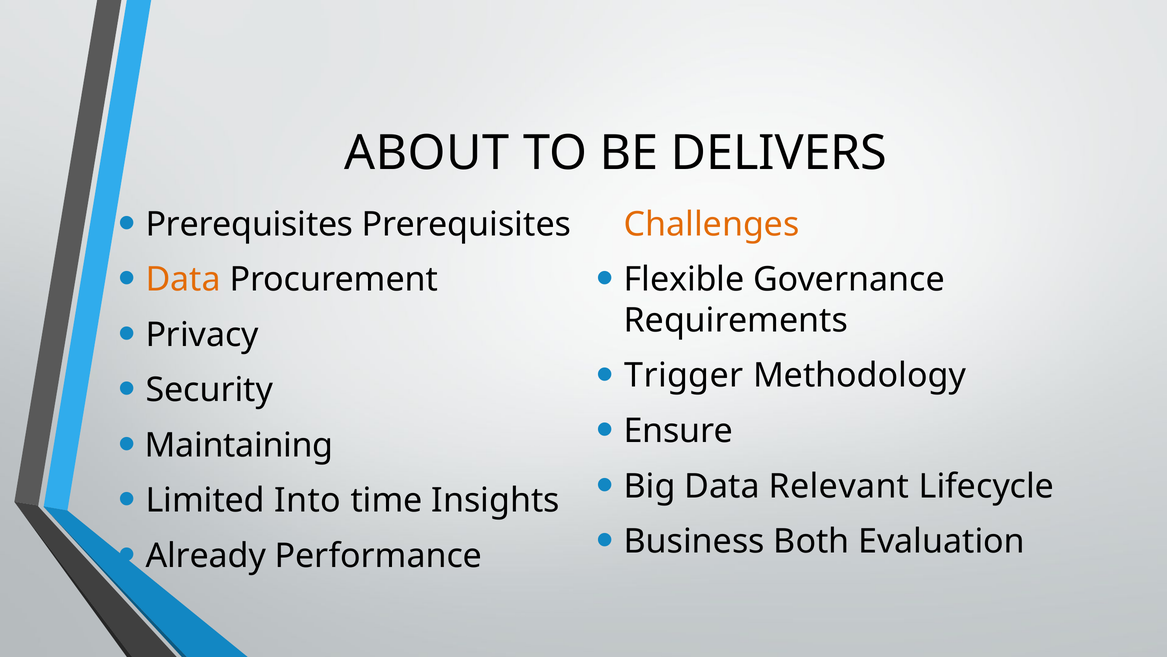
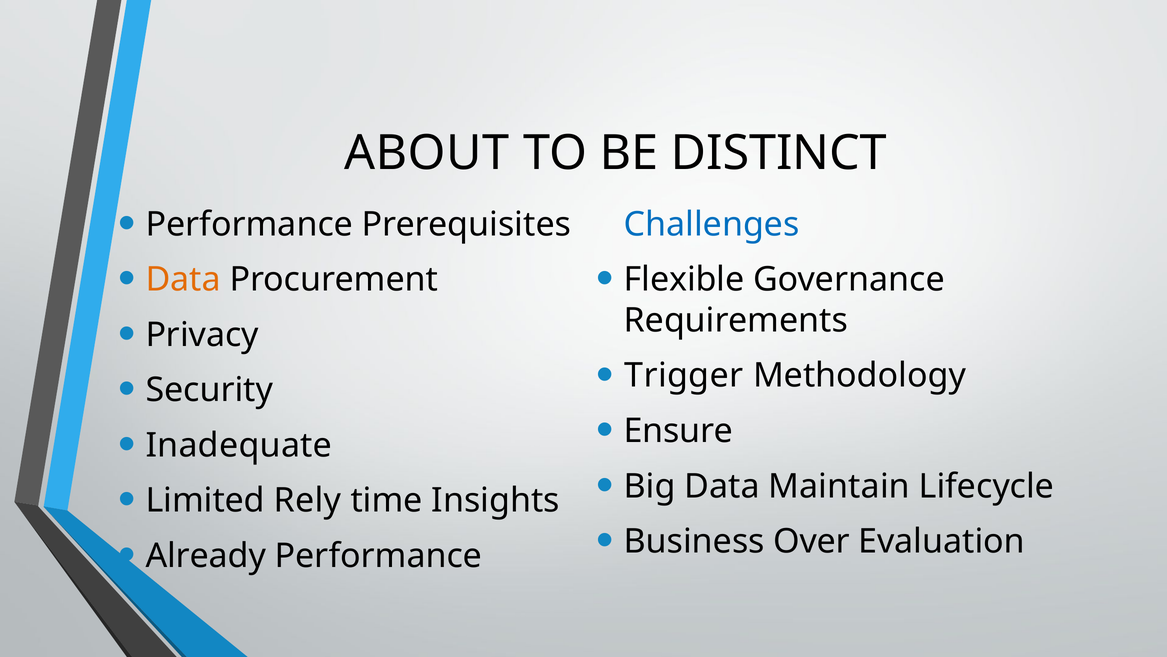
DELIVERS: DELIVERS -> DISTINCT (779, 153)
Prerequisites: Prerequisites -> Performance (249, 224)
Challenges colour: orange -> blue (712, 224)
Maintaining: Maintaining -> Inadequate (239, 445)
Relevant: Relevant -> Maintain (839, 486)
Into: Into -> Rely (308, 500)
Both: Both -> Over (812, 541)
